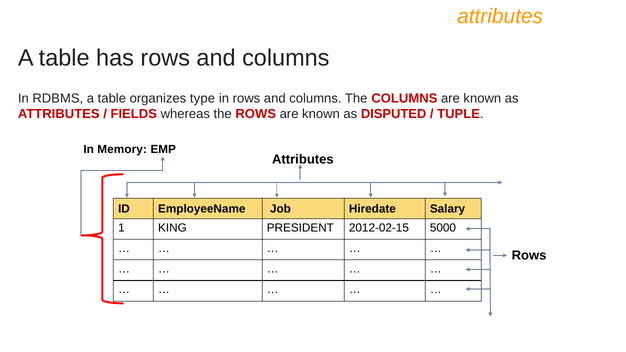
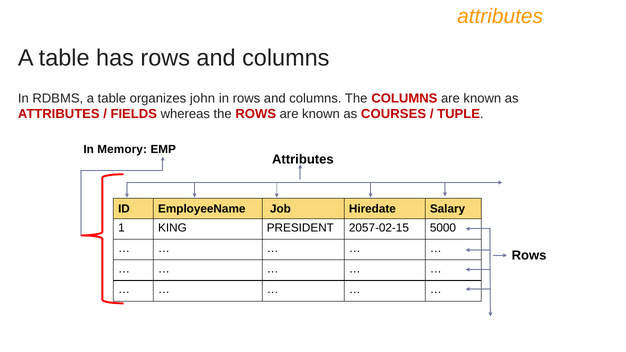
type: type -> john (202, 98)
DISPUTED: DISPUTED -> COURSES (394, 114)
2012-02-15: 2012-02-15 -> 2057-02-15 (379, 228)
